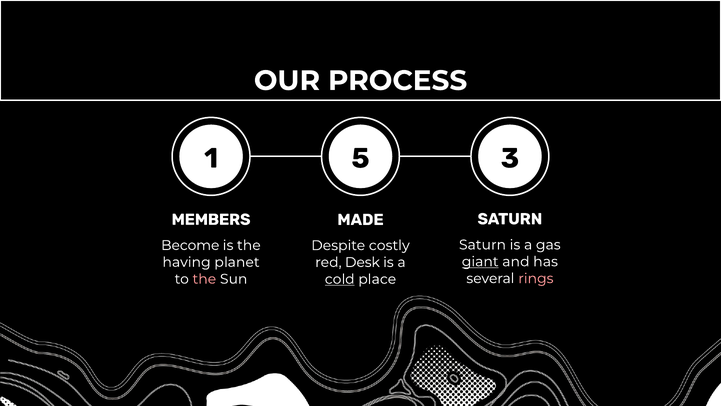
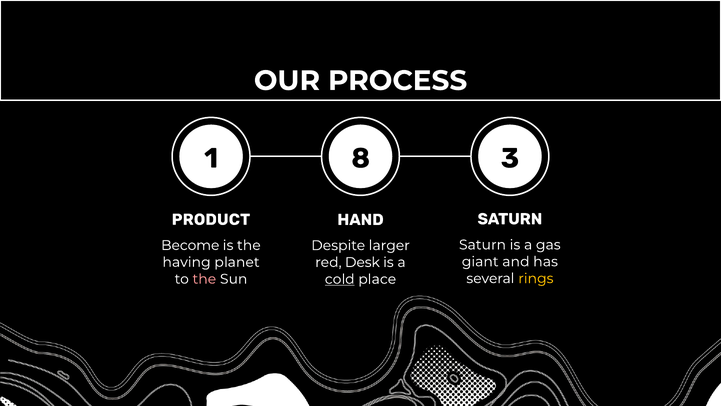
5: 5 -> 8 (361, 158)
MEMBERS: MEMBERS -> PRODUCT (211, 219)
MADE: MADE -> HAND (361, 219)
costly: costly -> larger (389, 245)
giant underline: present -> none (480, 261)
rings colour: pink -> yellow (536, 278)
